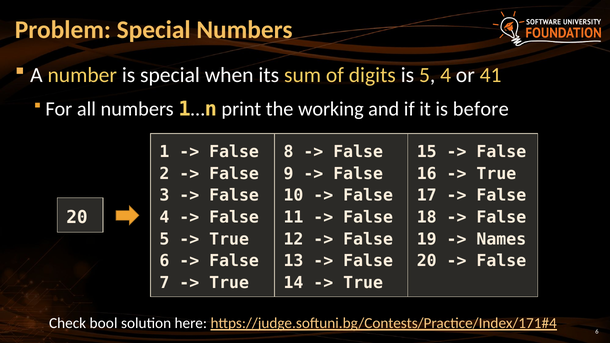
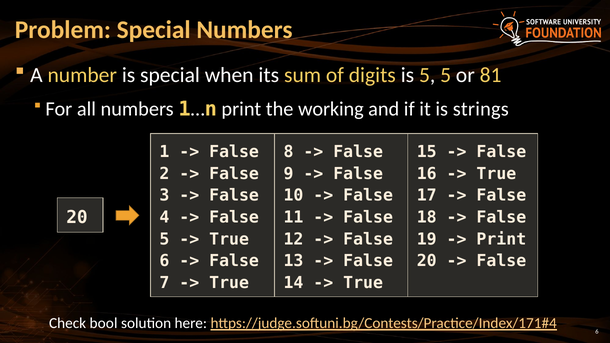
5 4: 4 -> 5 (446, 75)
41: 41 -> 81 (491, 75)
before: before -> strings (481, 109)
Names: Names -> Print (501, 239)
